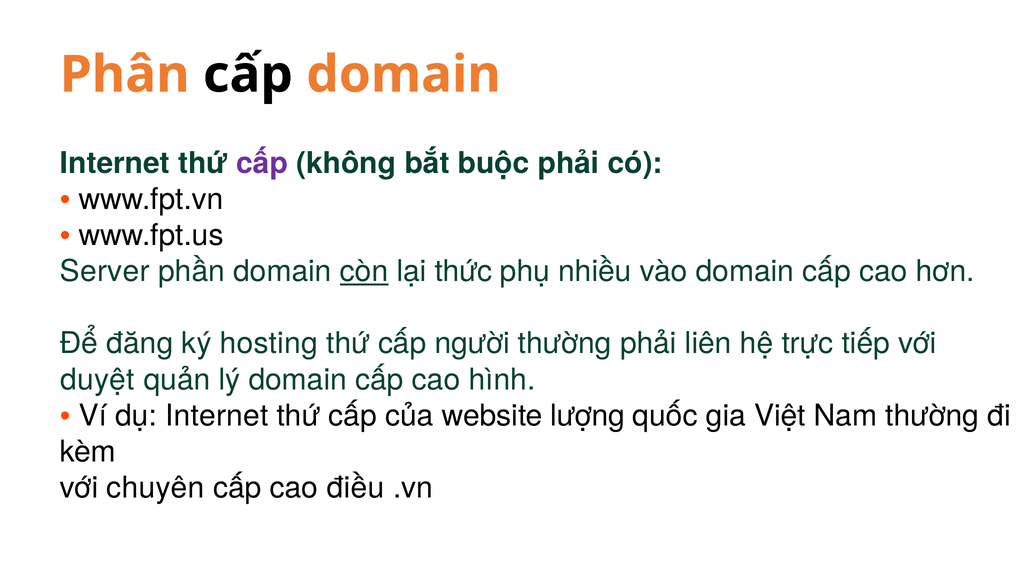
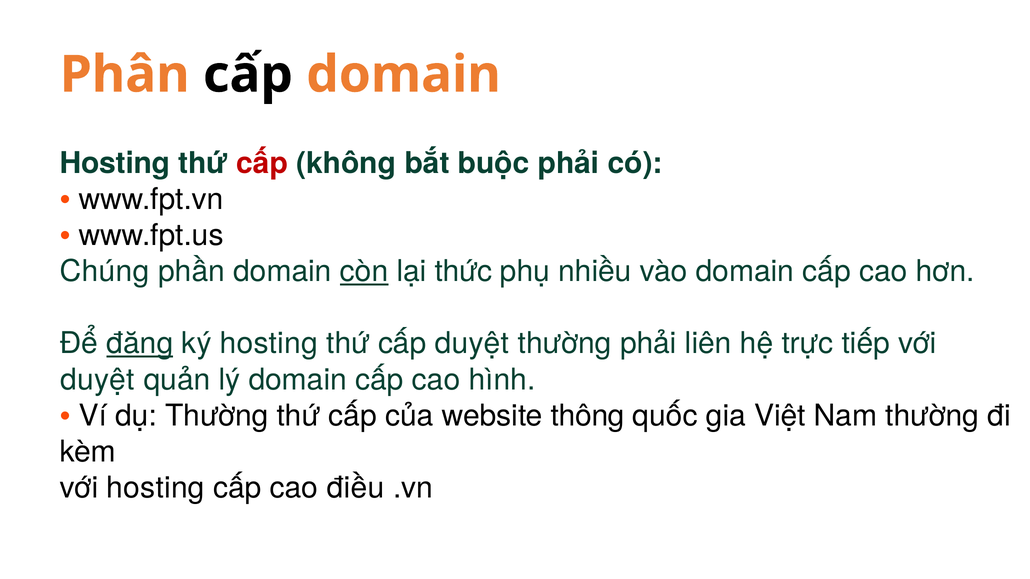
Internet: Internet -> Hosting (115, 163)
cấp colour: purple -> red (262, 163)
Server: Server -> Chúng (105, 272)
đăng underline: none -> present (140, 344)
cấp người: người -> duyệt (472, 344)
dụ Internet: Internet -> Thường (217, 416)
lượng: lượng -> thông (588, 416)
với chuyên: chuyên -> hosting (156, 488)
